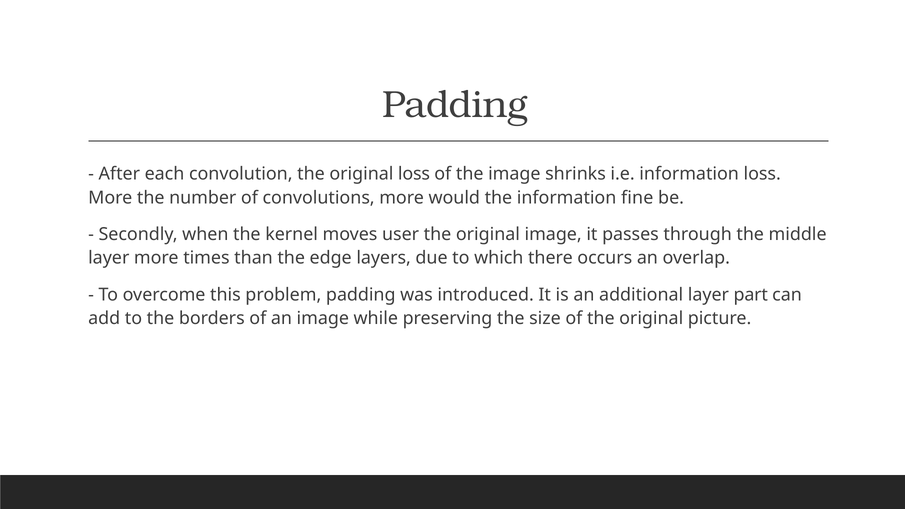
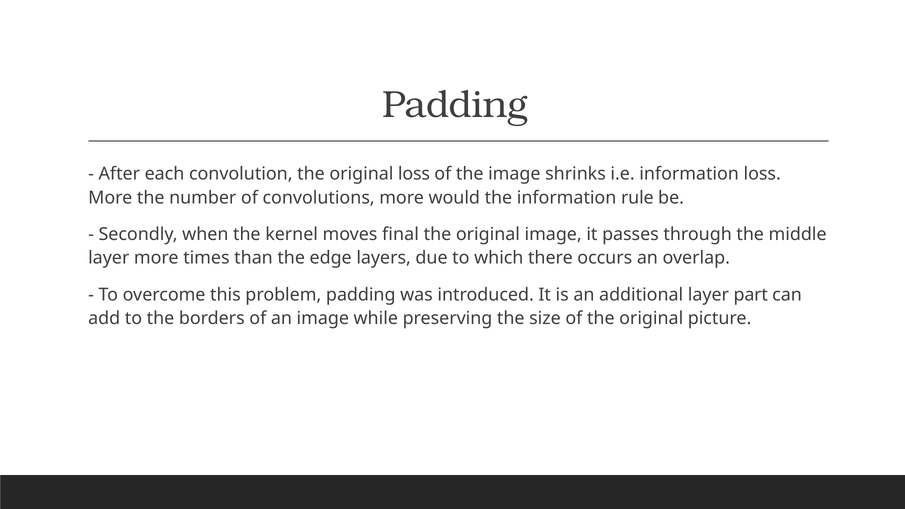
fine: fine -> rule (637, 198)
user: user -> final (401, 234)
